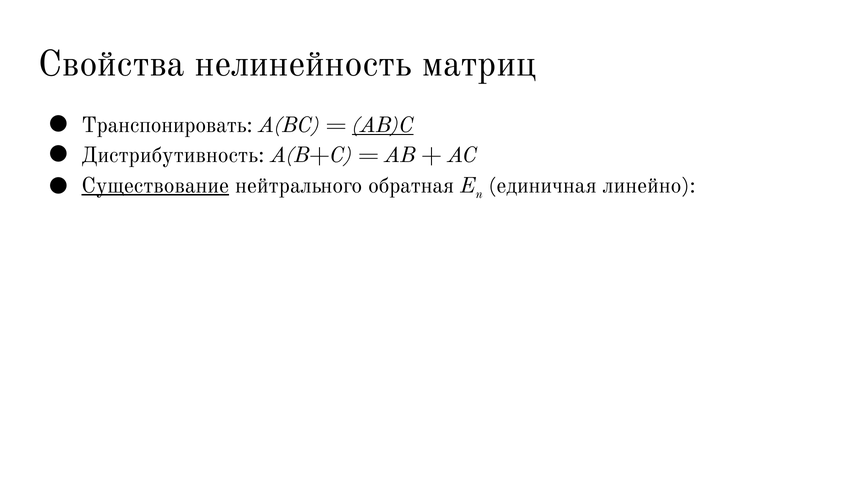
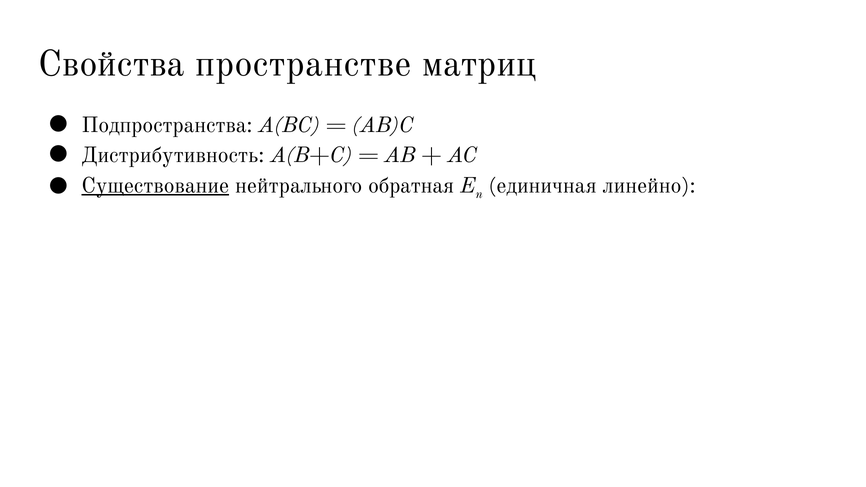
нелинейность: нелинейность -> пространстве (303, 64)
Транспонировать: Транспонировать -> Подпространства (167, 125)
AB)C underline: present -> none (383, 125)
